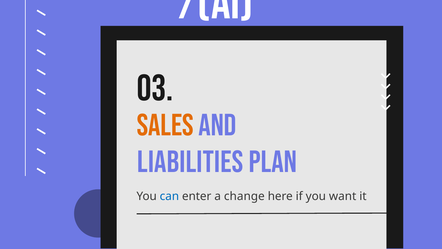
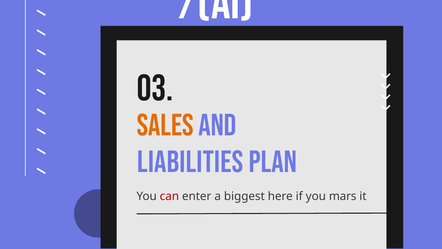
can colour: blue -> red (169, 196)
change: change -> biggest (244, 196)
want: want -> mars (343, 196)
